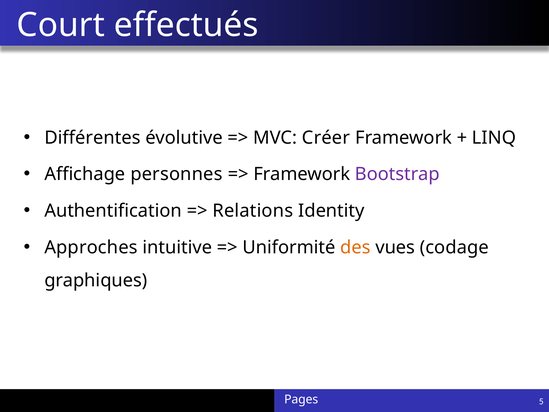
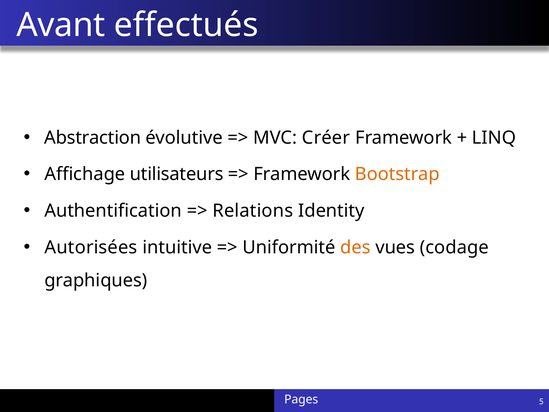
Court: Court -> Avant (61, 25)
Différentes: Différentes -> Abstraction (93, 138)
personnes: personnes -> utilisateurs (177, 174)
Bootstrap colour: purple -> orange (397, 174)
Approches: Approches -> Autorisées (91, 247)
